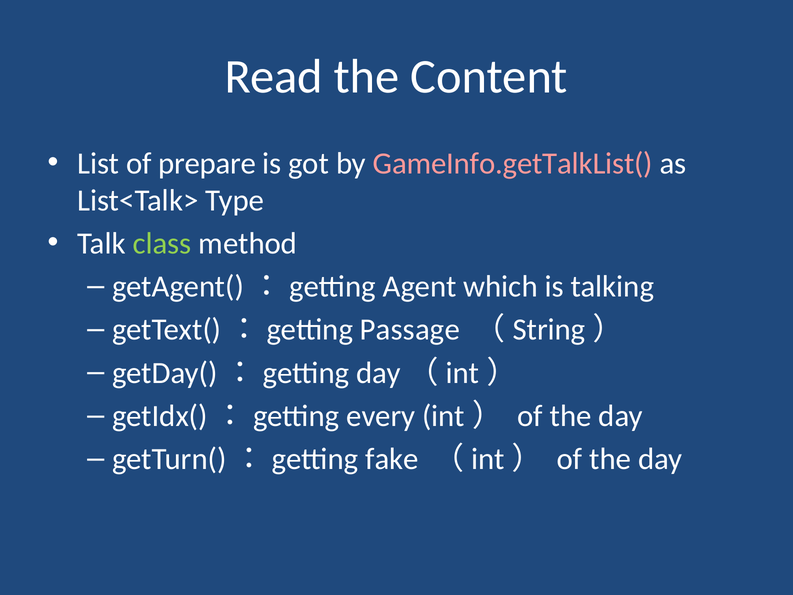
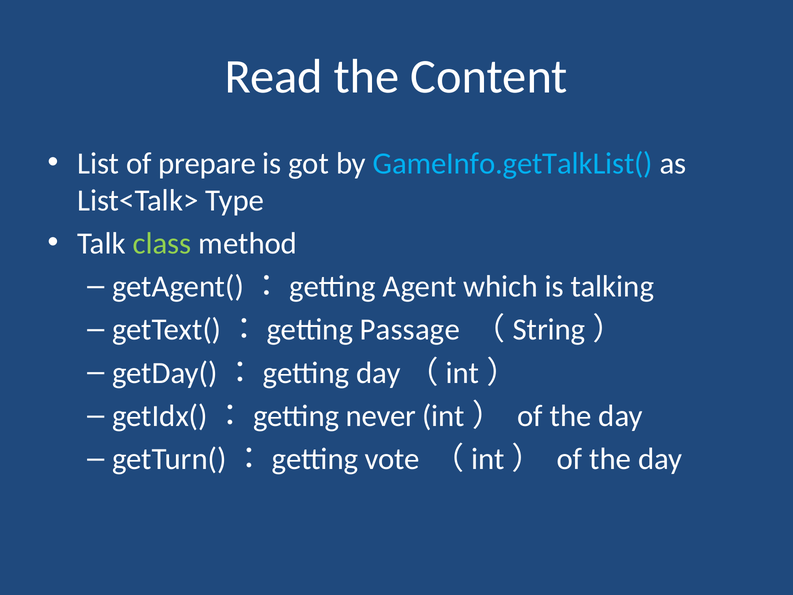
GameInfo.getTalkList( colour: pink -> light blue (513, 163)
every: every -> never (381, 416)
fake: fake -> vote (392, 459)
